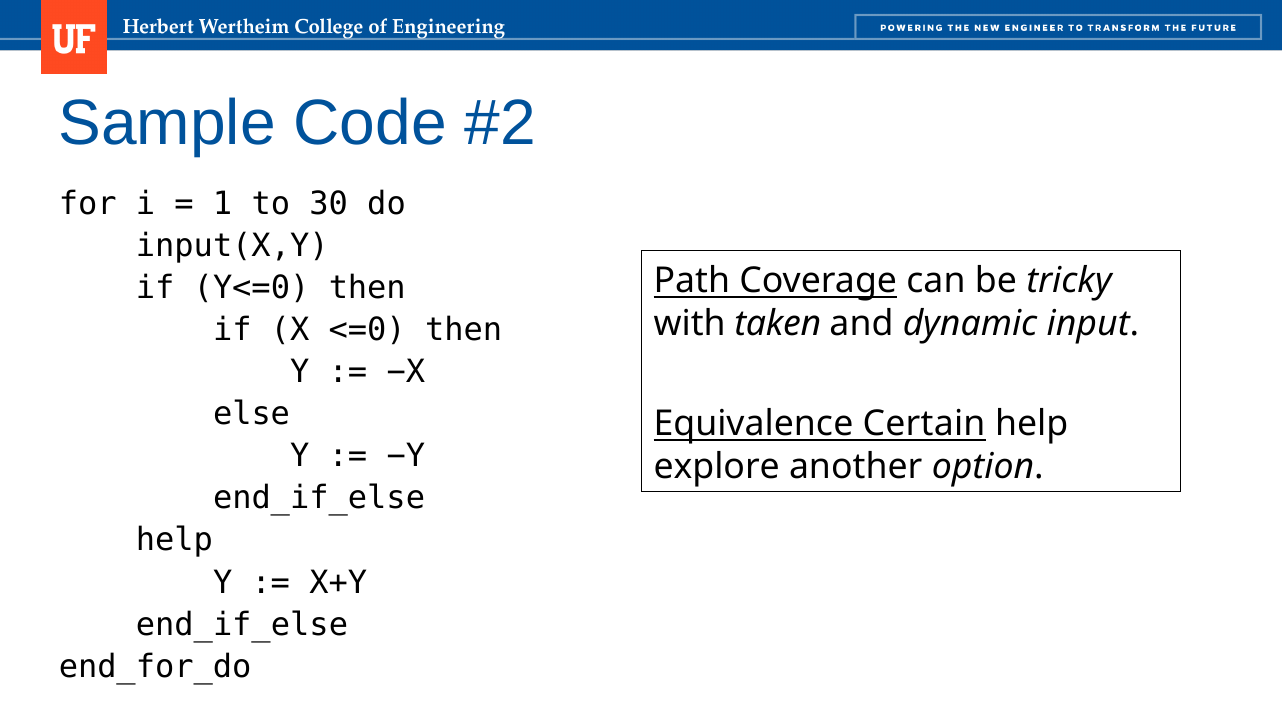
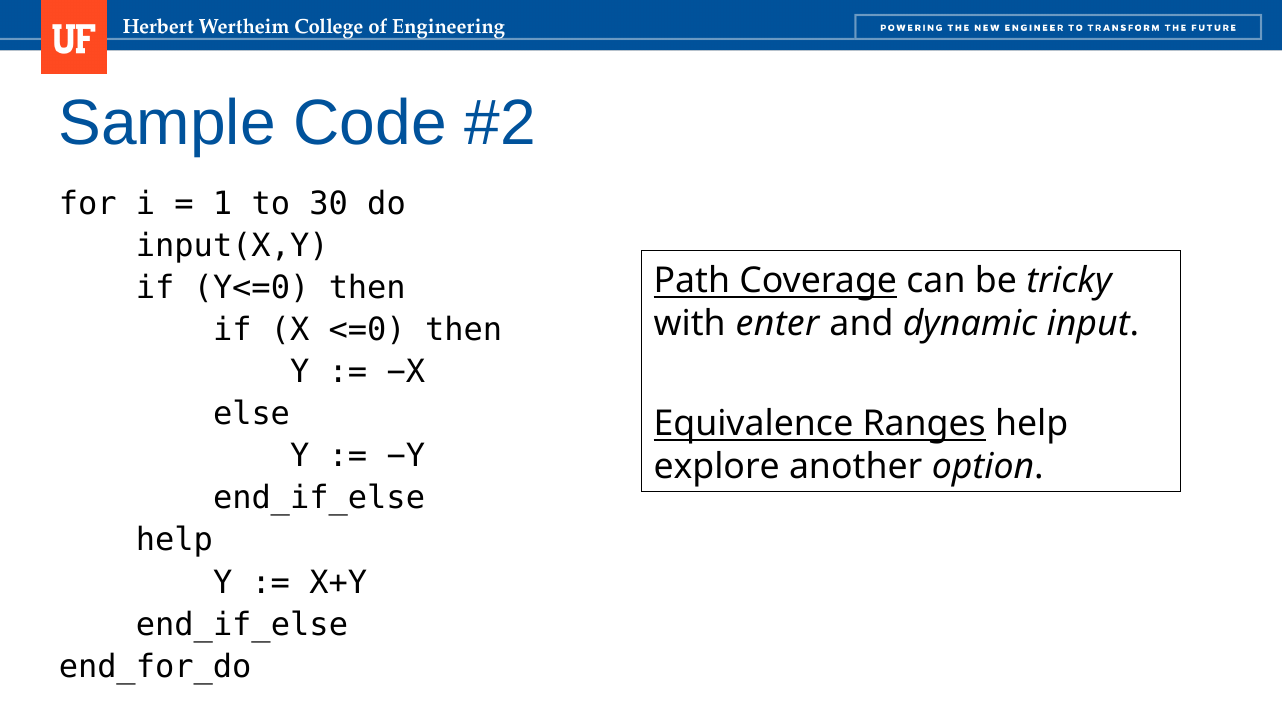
taken: taken -> enter (777, 324)
Certain: Certain -> Ranges (924, 424)
